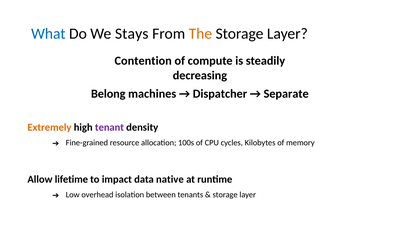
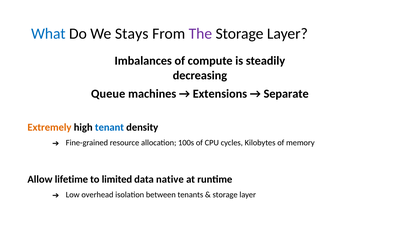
The colour: orange -> purple (200, 34)
Contention: Contention -> Imbalances (143, 61)
Belong: Belong -> Queue (108, 94)
Dispatcher: Dispatcher -> Extensions (220, 94)
tenant colour: purple -> blue (109, 127)
impact: impact -> limited (117, 179)
